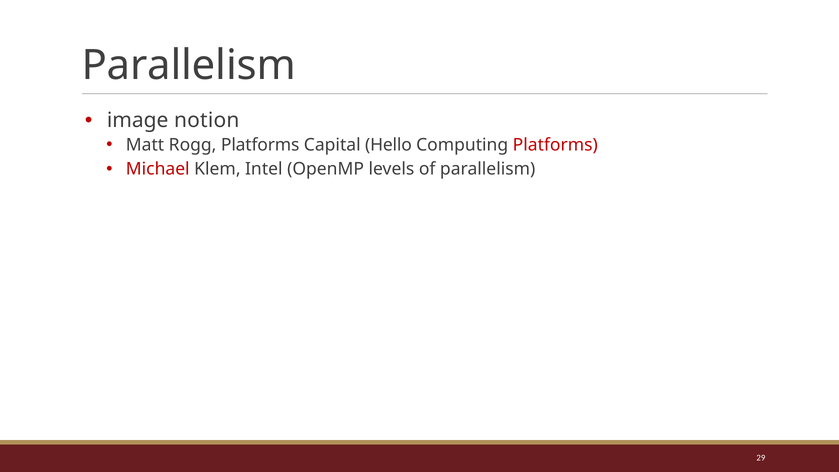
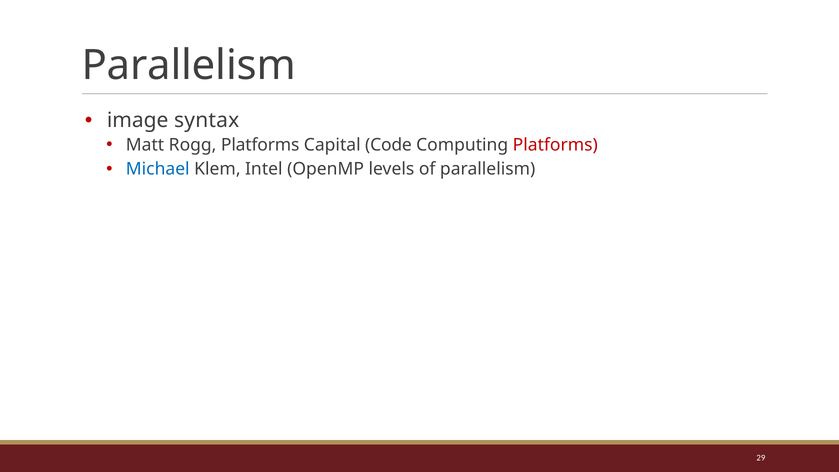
notion: notion -> syntax (207, 121)
Hello: Hello -> Code (388, 145)
Michael colour: red -> blue (158, 169)
